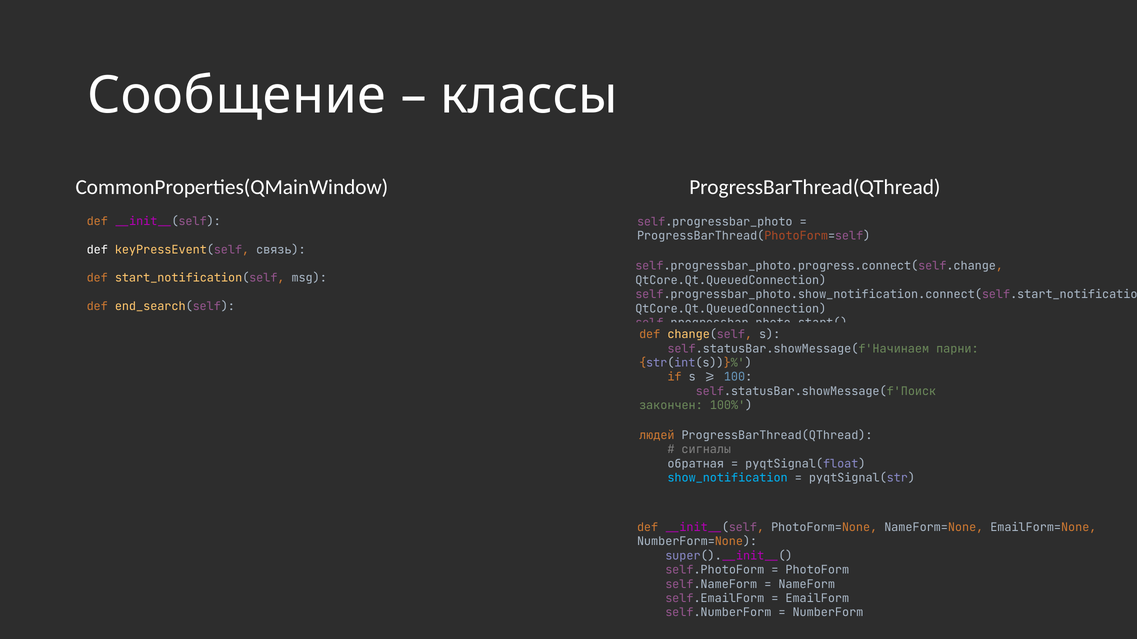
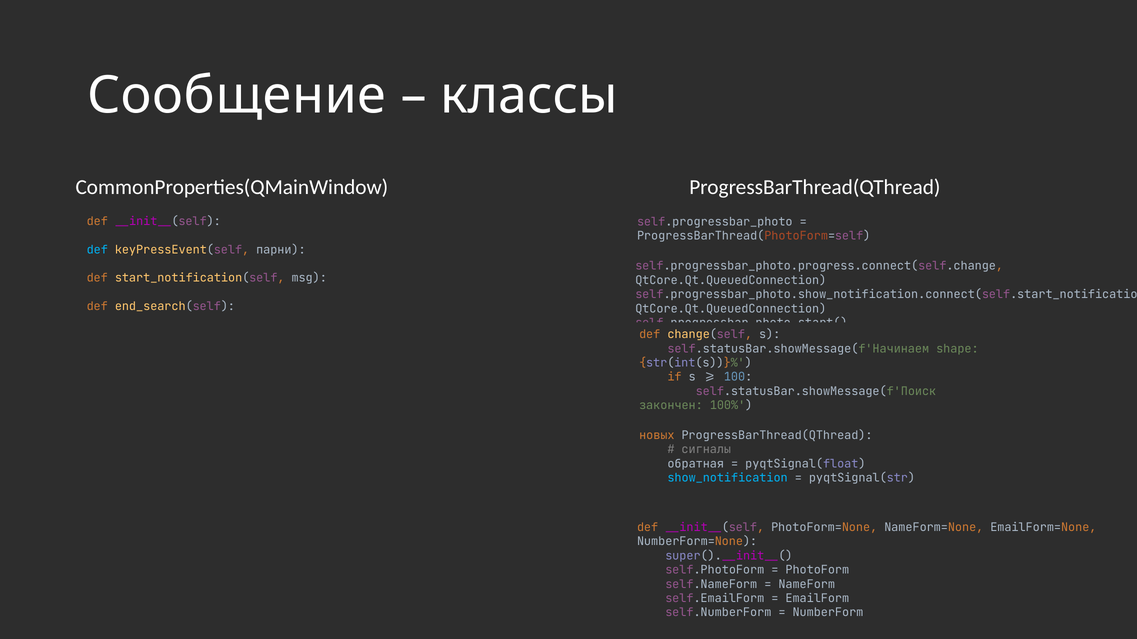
def colour: white -> light blue (97, 250)
связь: связь -> парни (281, 250)
парни: парни -> shape (957, 349)
людей: людей -> новых (657, 436)
